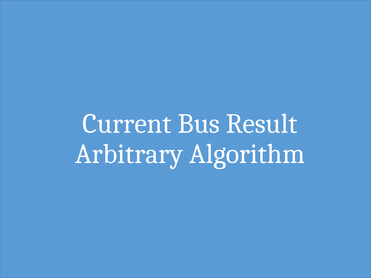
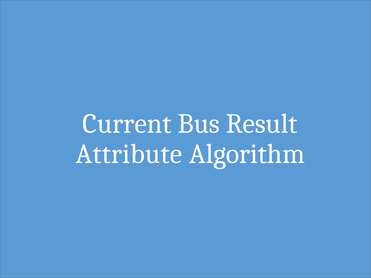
Arbitrary: Arbitrary -> Attribute (129, 154)
